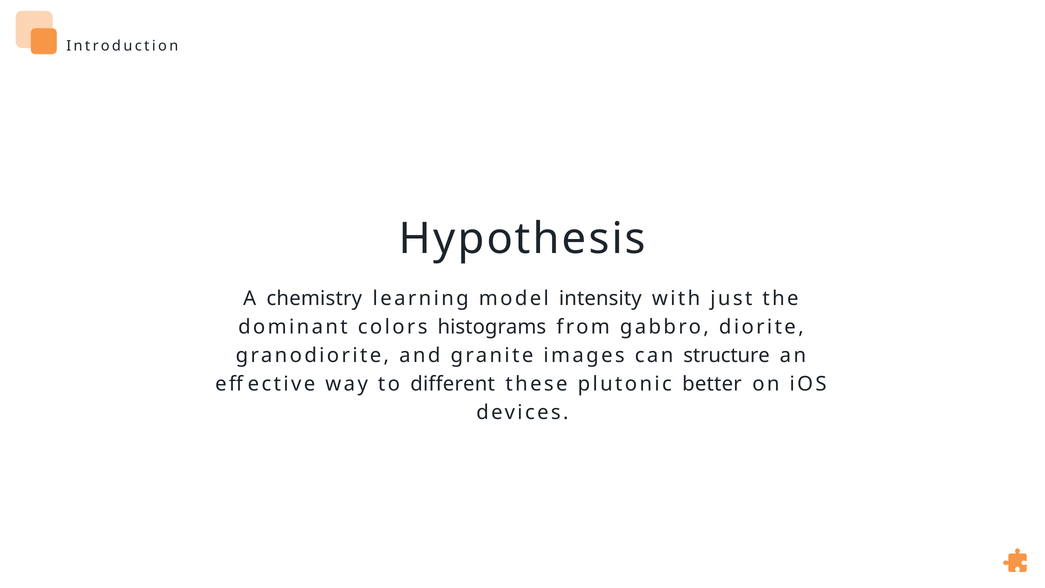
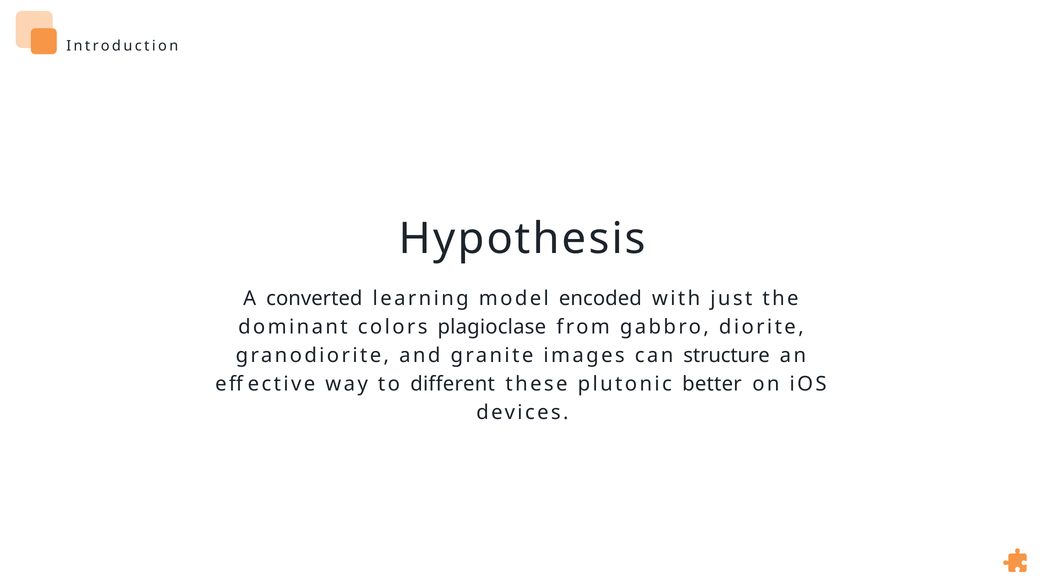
chemistry: chemistry -> converted (314, 299)
intensity: intensity -> encoded (600, 299)
histograms: histograms -> plagioclase (492, 327)
